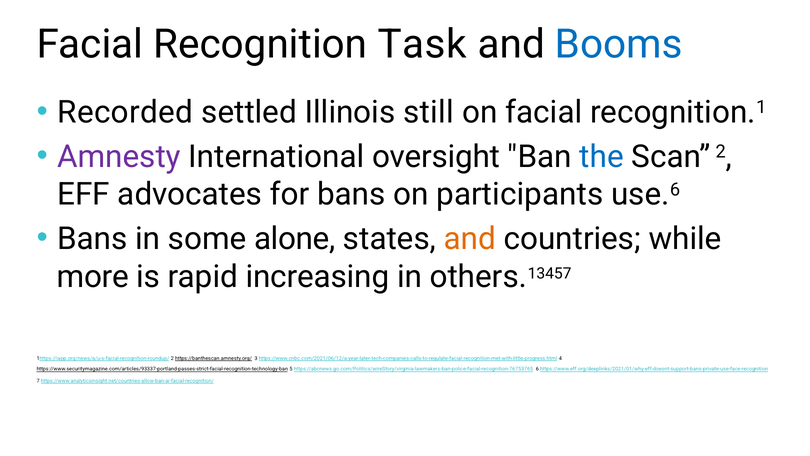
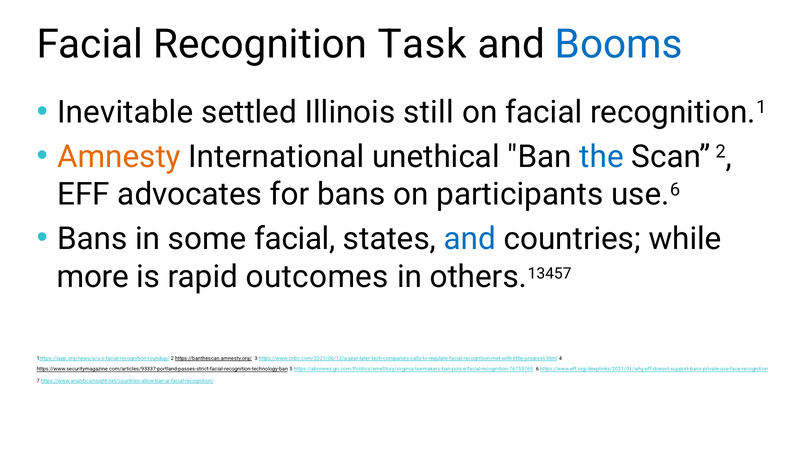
Recorded: Recorded -> Inevitable (125, 112)
Amnesty colour: purple -> orange (119, 157)
oversight: oversight -> unethical (436, 157)
some alone: alone -> facial (295, 239)
and colour: orange -> blue (470, 239)
increasing: increasing -> outcomes (317, 276)
